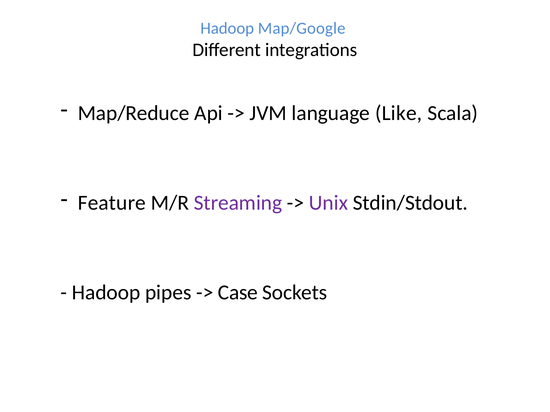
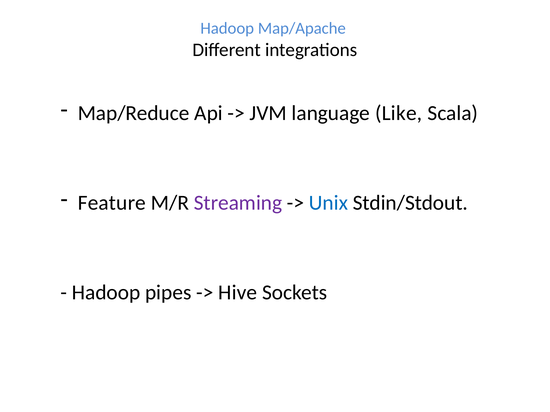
Map/Google: Map/Google -> Map/Apache (302, 28)
Unix colour: purple -> blue (328, 203)
Case: Case -> Hive (238, 293)
